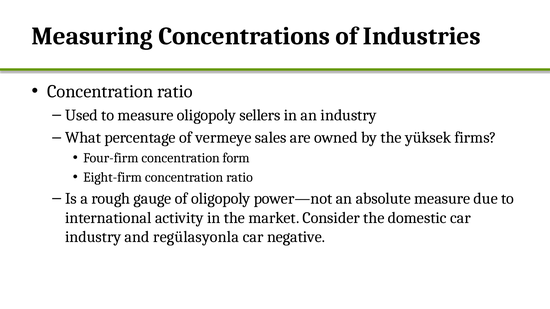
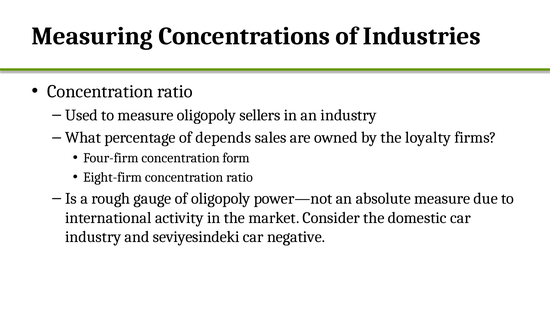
vermeye: vermeye -> depends (223, 138)
yüksek: yüksek -> loyalty (428, 138)
regülasyonla: regülasyonla -> seviyesindeki (196, 237)
